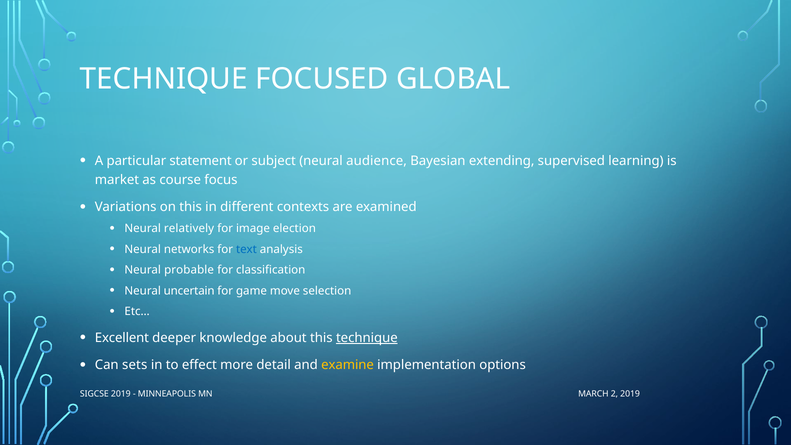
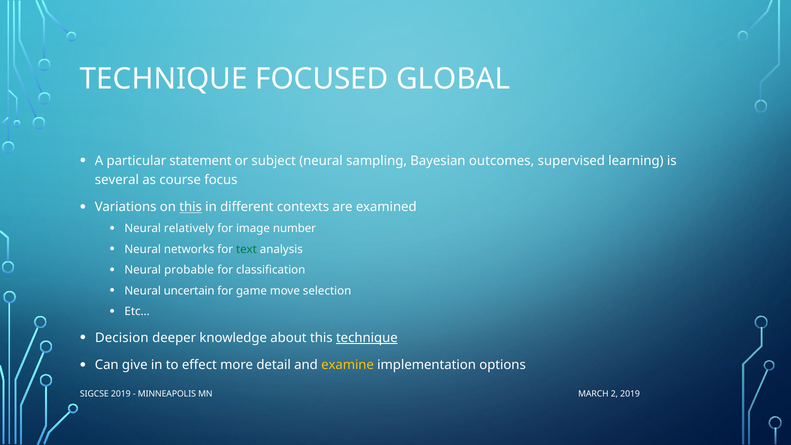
audience: audience -> sampling (377, 161)
extending: extending -> outcomes (502, 161)
market: market -> several (117, 180)
this underline: none -> present (191, 207)
election: election -> number (294, 229)
text colour: blue -> green (246, 249)
Excellent: Excellent -> Decision (122, 338)
sets: sets -> give (135, 365)
